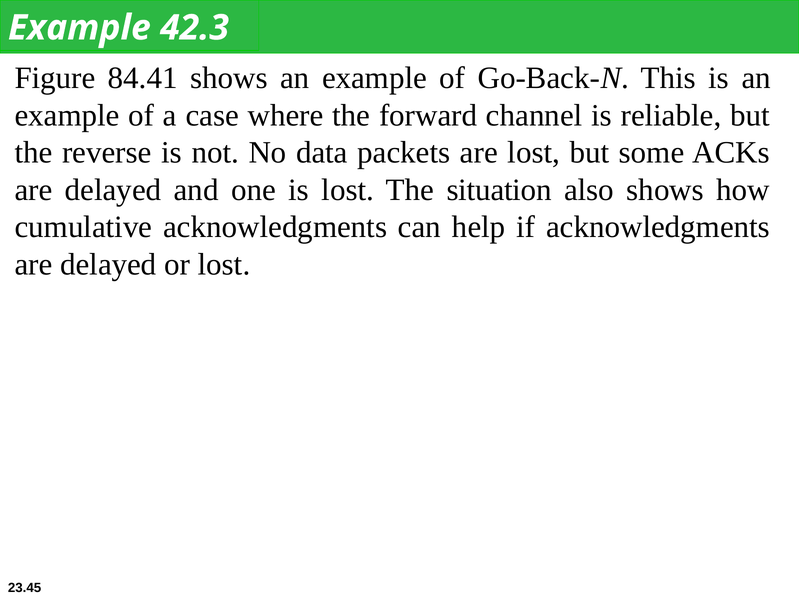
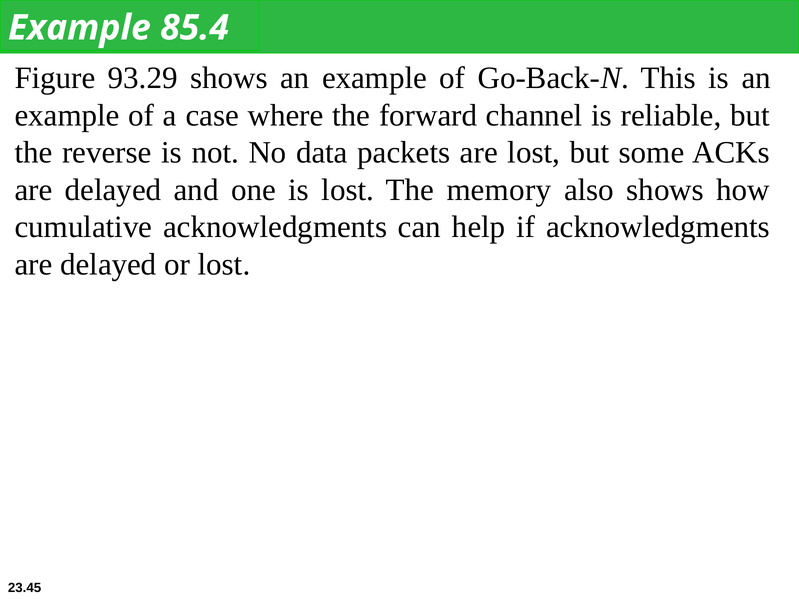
42.3: 42.3 -> 85.4 (195, 28)
84.41: 84.41 -> 93.29 (143, 78)
situation: situation -> memory (499, 190)
